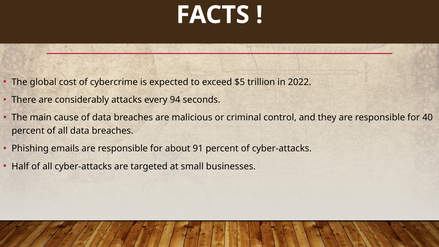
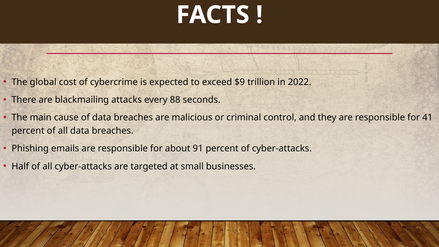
$5: $5 -> $9 (240, 82)
considerably: considerably -> blackmailing (82, 100)
94: 94 -> 88 (175, 100)
40: 40 -> 41 (428, 118)
